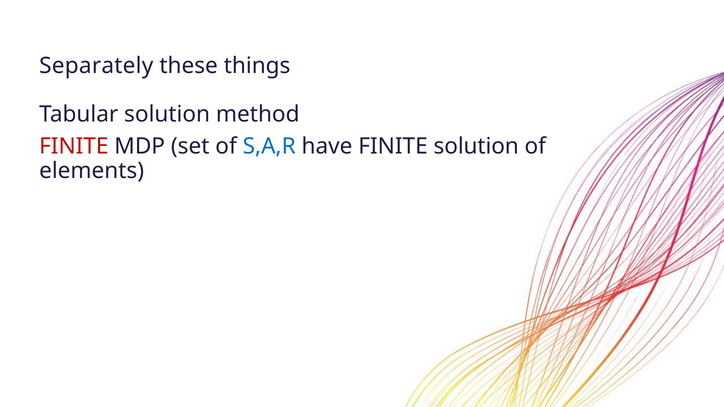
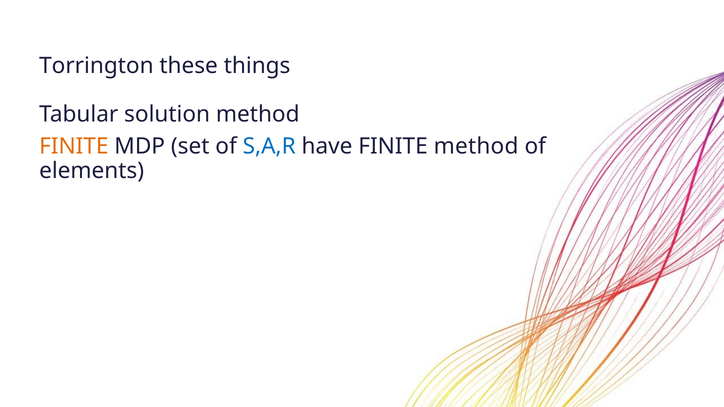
Separately: Separately -> Torrington (96, 66)
FINITE colour: red -> orange (74, 147)
FINITE solution: solution -> method (476, 147)
